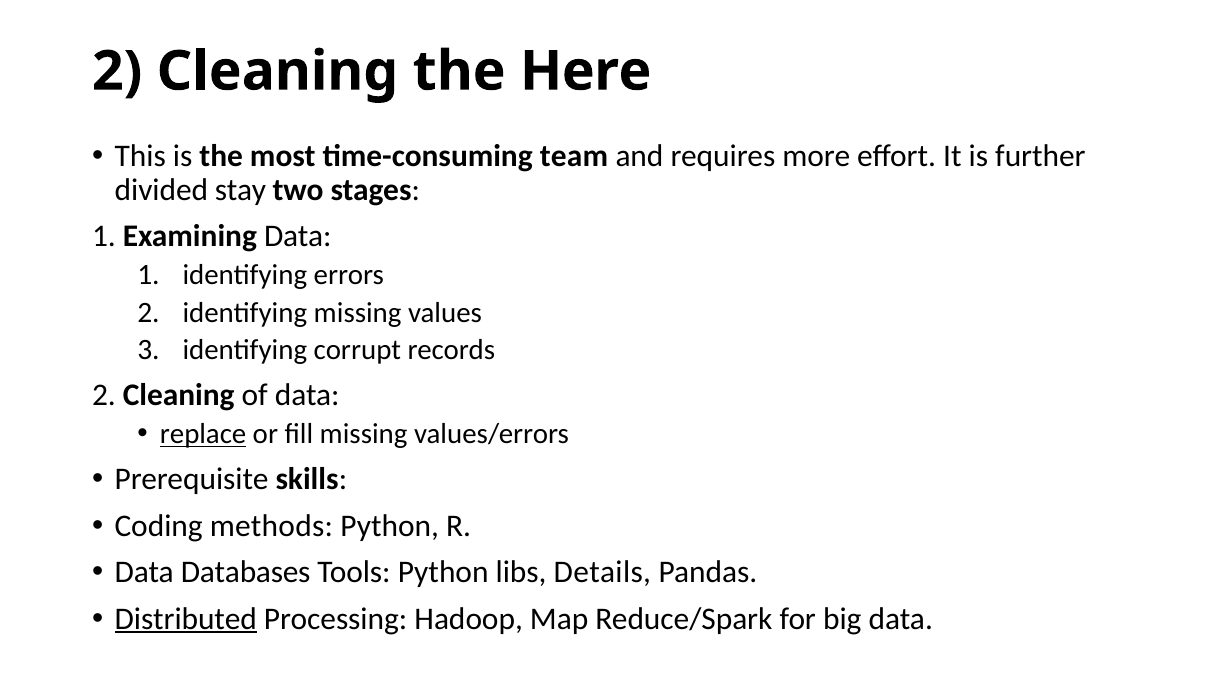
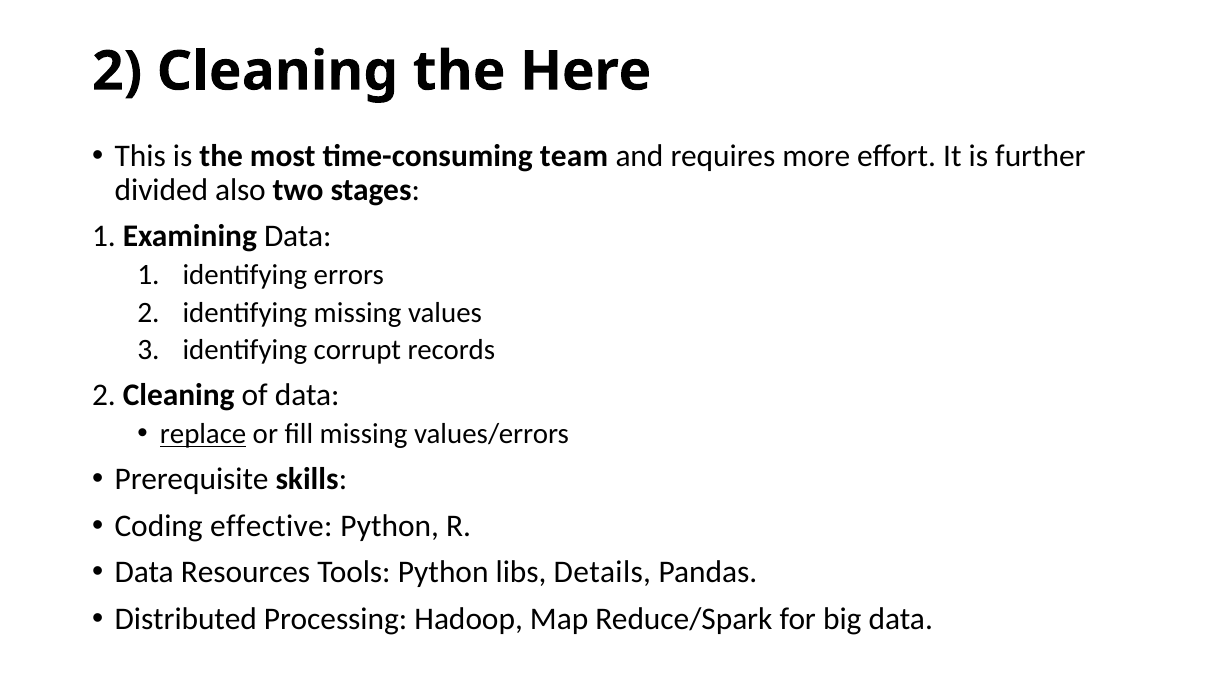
stay: stay -> also (240, 190)
methods: methods -> effective (271, 526)
Databases: Databases -> Resources (246, 572)
Distributed underline: present -> none (186, 619)
